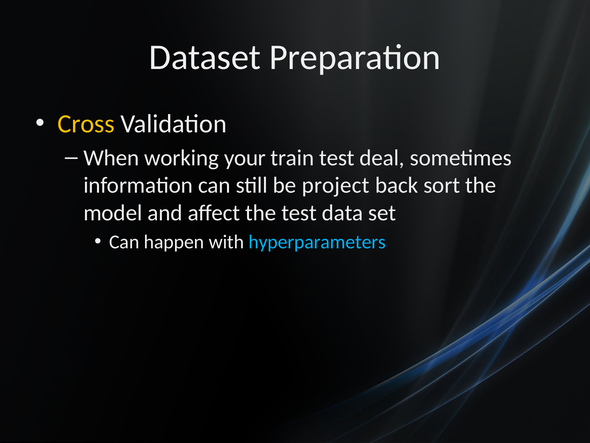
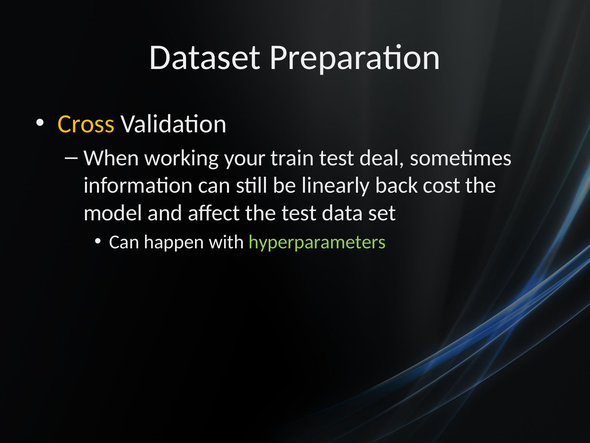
project: project -> linearly (336, 185)
sort: sort -> cost (442, 185)
hyperparameters colour: light blue -> light green (317, 242)
